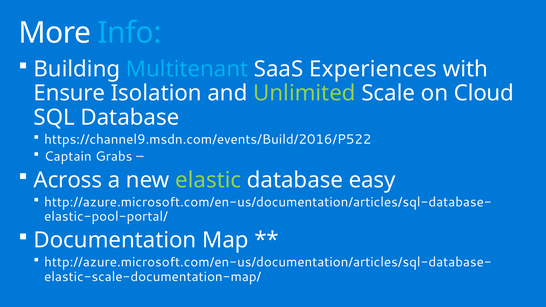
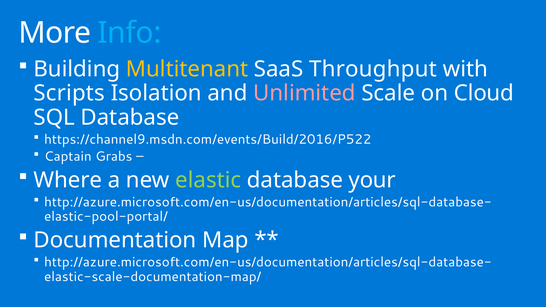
Multitenant colour: light blue -> yellow (187, 69)
Experiences: Experiences -> Throughput (373, 69)
Ensure: Ensure -> Scripts (69, 93)
Unlimited colour: light green -> pink (304, 93)
Across: Across -> Where (68, 180)
easy: easy -> your (372, 180)
